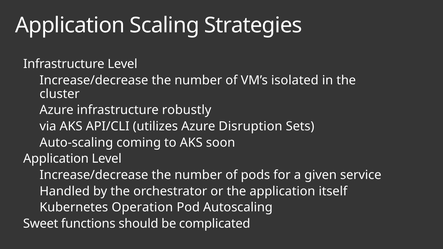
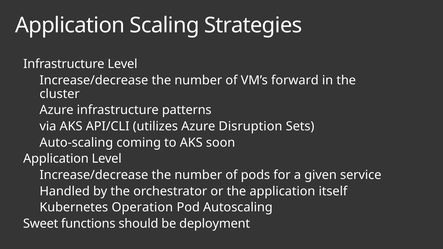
isolated: isolated -> forward (295, 80)
robustly: robustly -> patterns (187, 110)
complicated: complicated -> deployment (215, 224)
